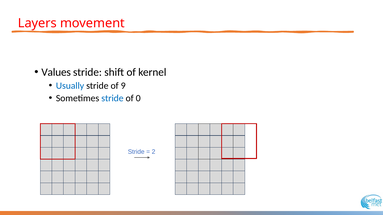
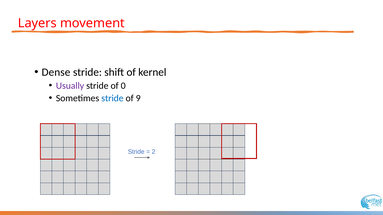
Values: Values -> Dense (56, 72)
Usually colour: blue -> purple (70, 86)
9: 9 -> 0 (123, 86)
0: 0 -> 9 (138, 98)
